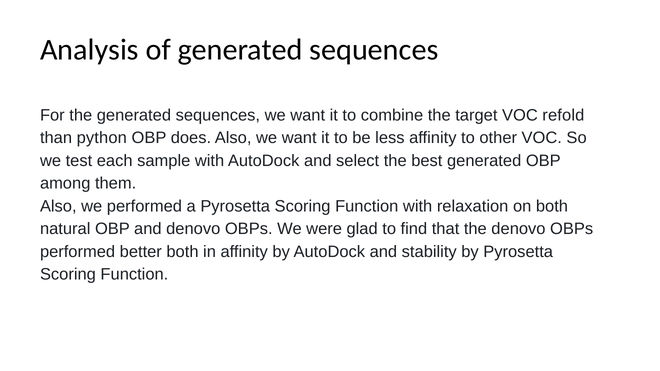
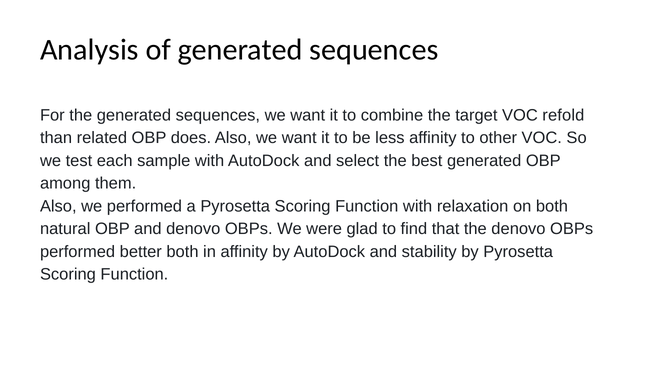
python: python -> related (102, 138)
